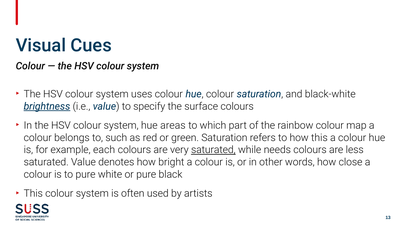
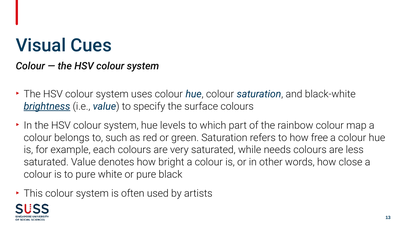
areas: areas -> levels (173, 125)
how this: this -> free (319, 138)
saturated underline: present -> none (213, 150)
